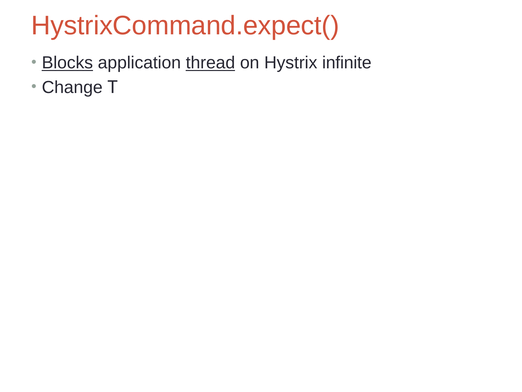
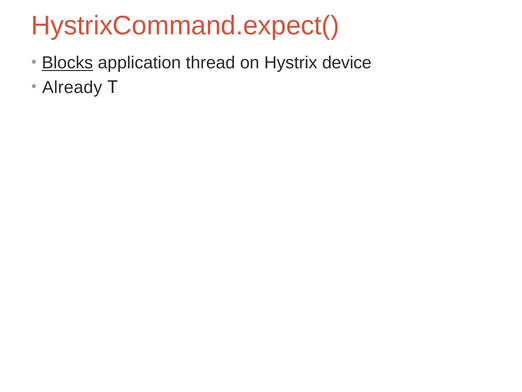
thread underline: present -> none (210, 63)
infinite: infinite -> device (347, 63)
Change: Change -> Already (72, 87)
